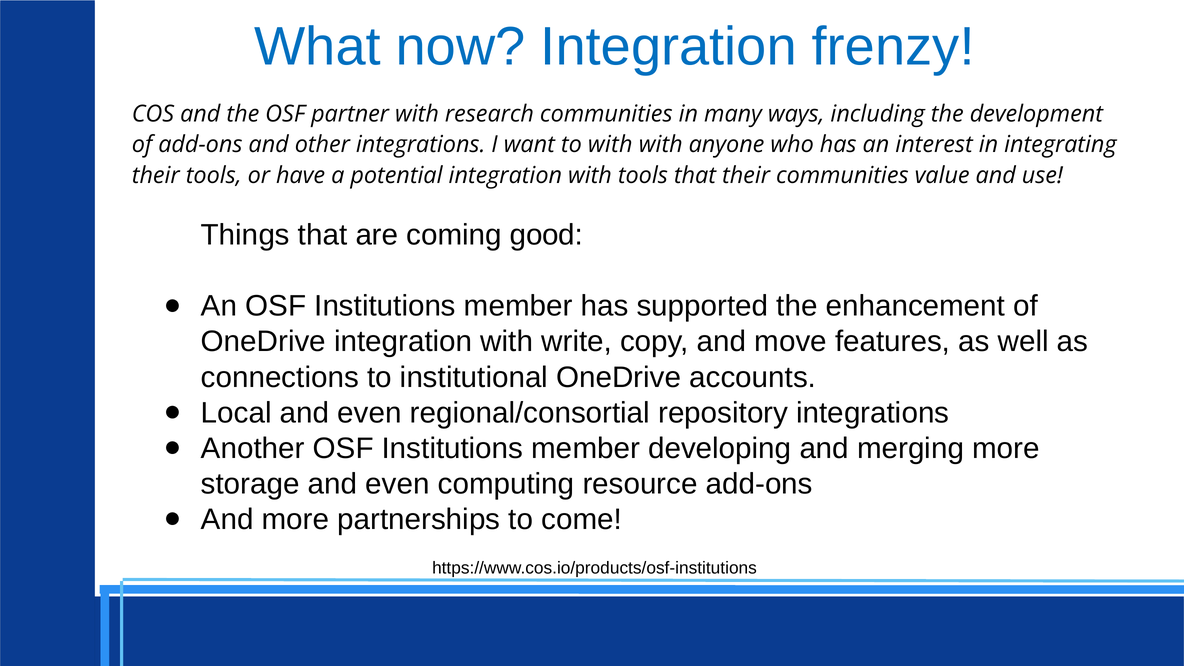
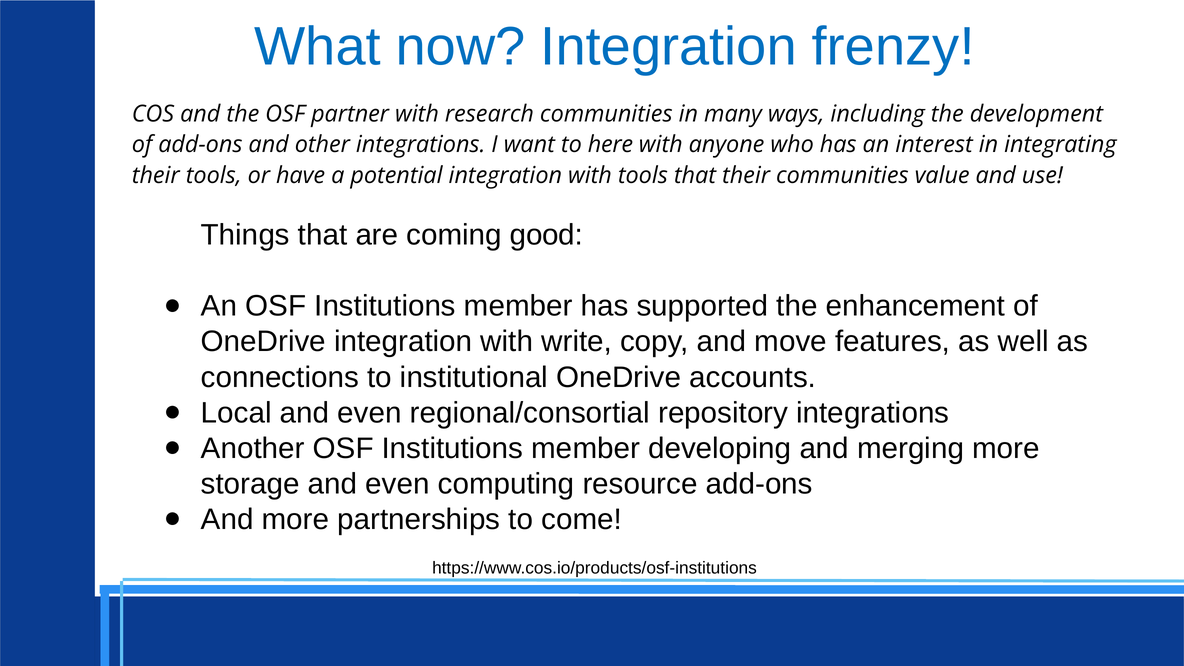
to with: with -> here (610, 145)
